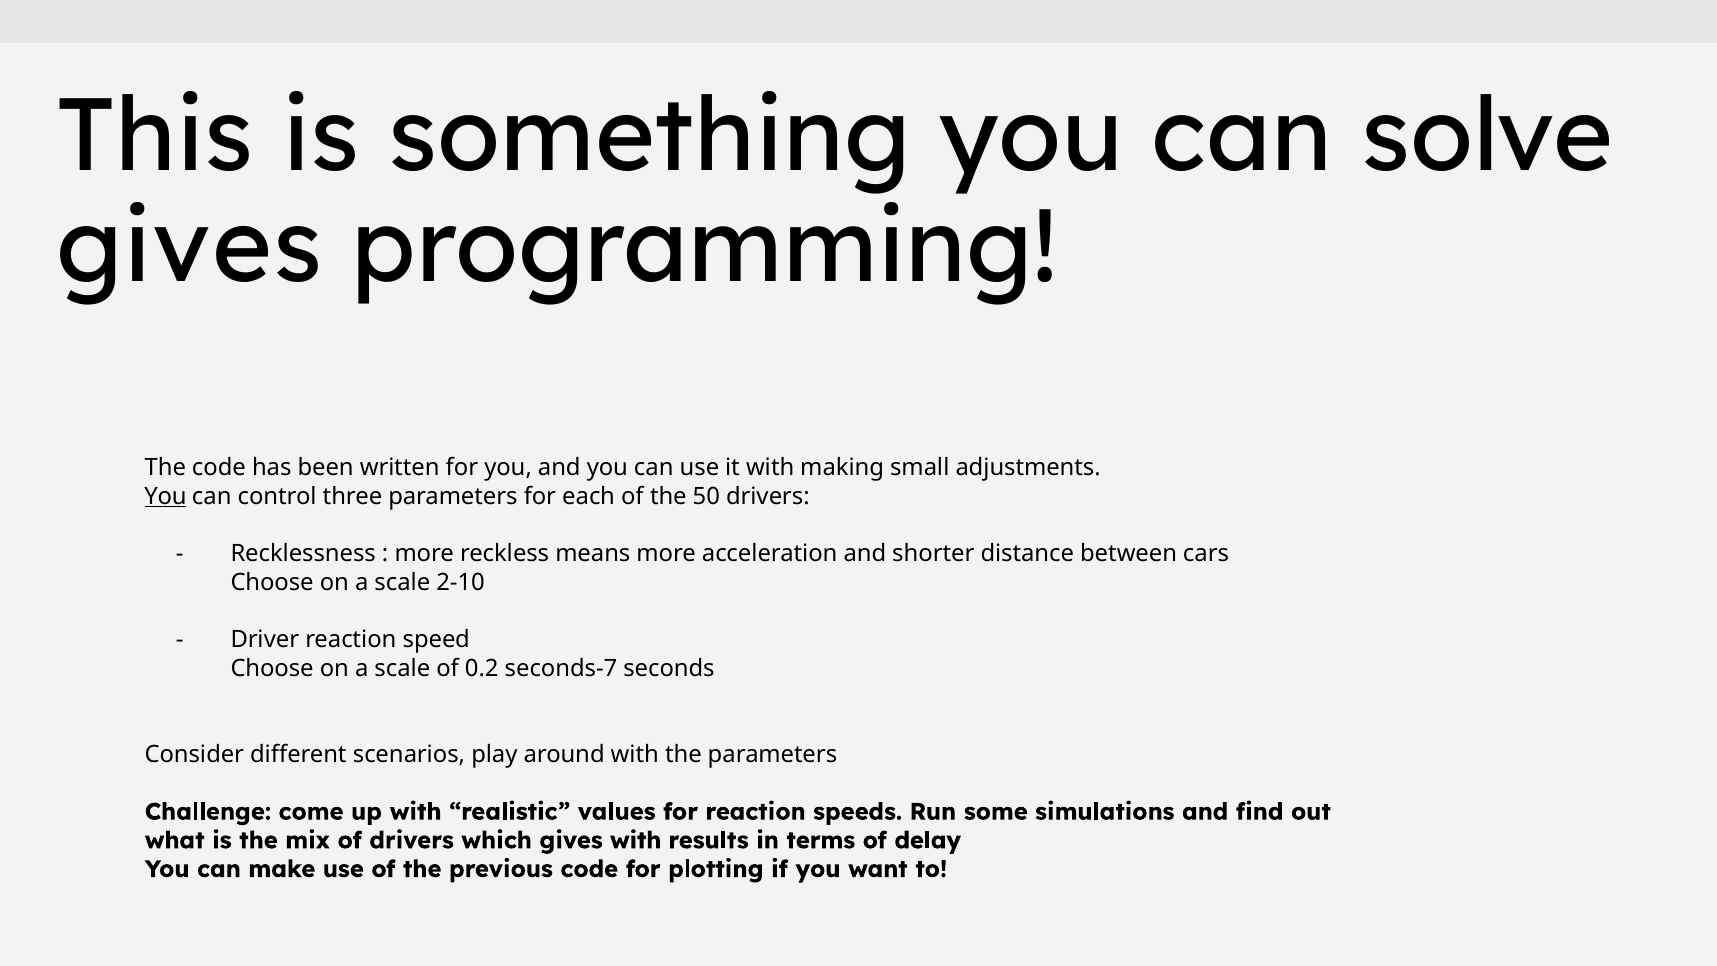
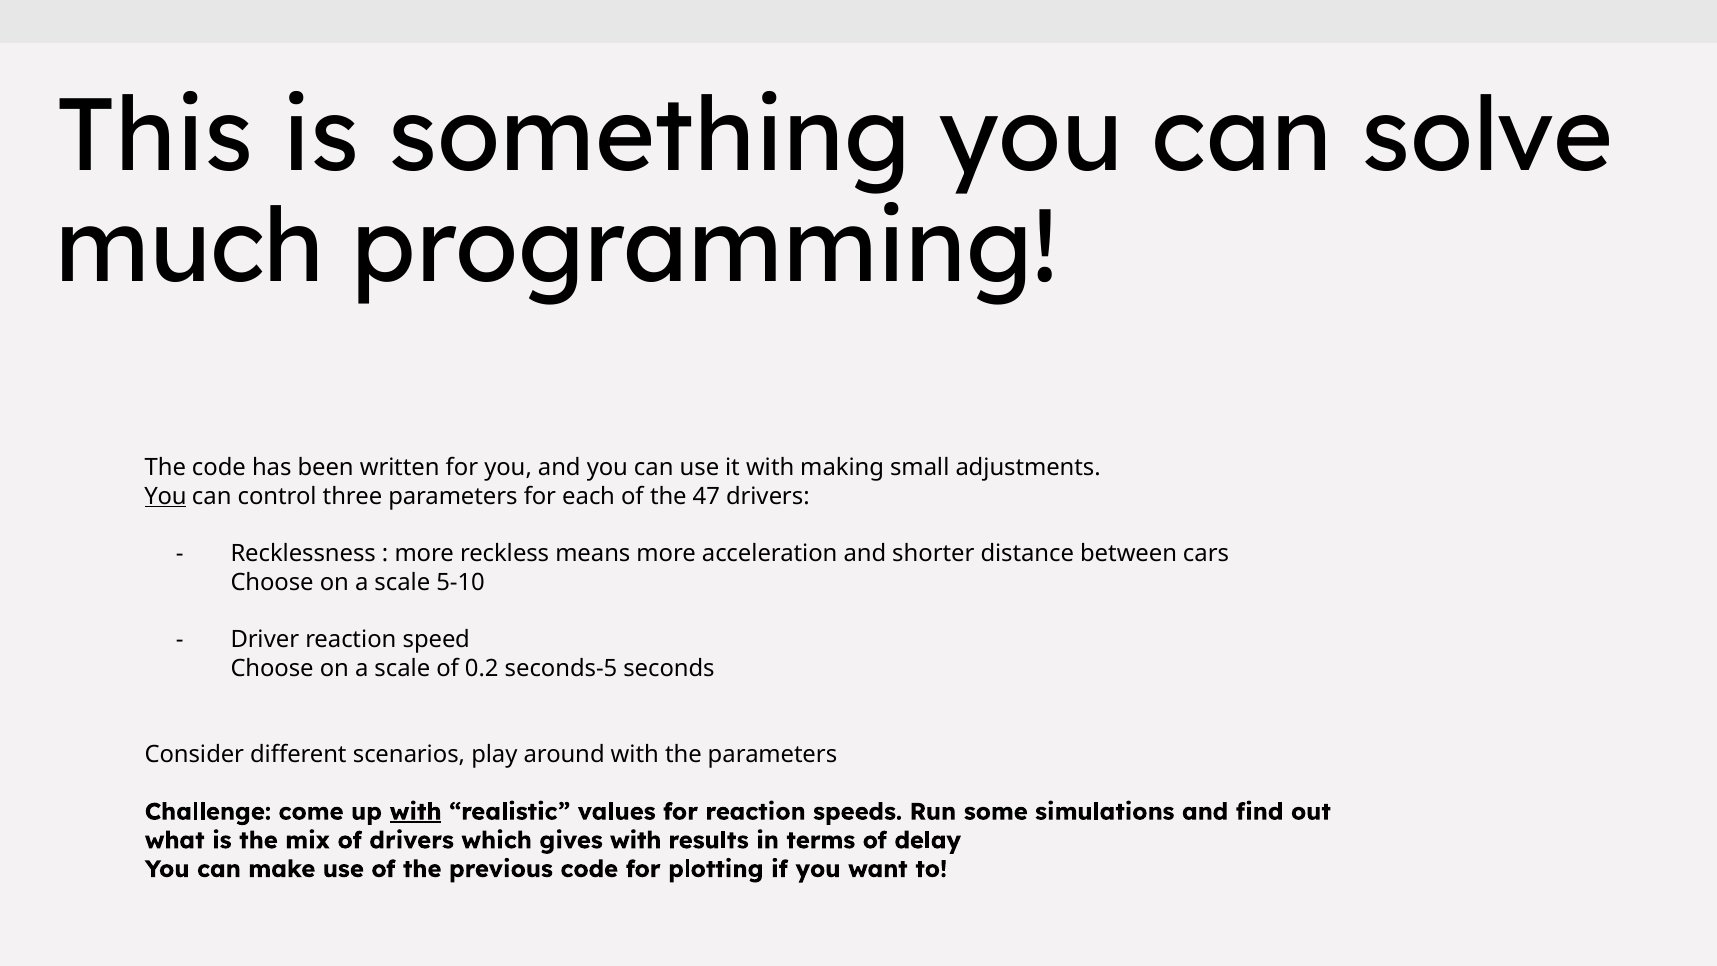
gives: gives -> much (190, 247)
50: 50 -> 47 (706, 496)
2-10: 2-10 -> 5-10 (461, 582)
seconds-7: seconds-7 -> seconds-5 (561, 668)
with underline: none -> present (416, 812)
